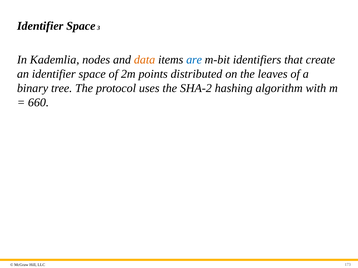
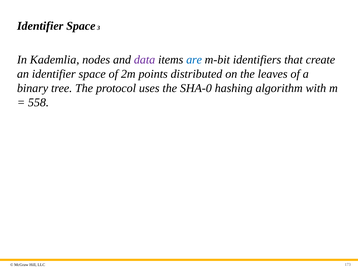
data colour: orange -> purple (145, 60)
SHA-2: SHA-2 -> SHA-0 (196, 88)
660: 660 -> 558 (38, 103)
